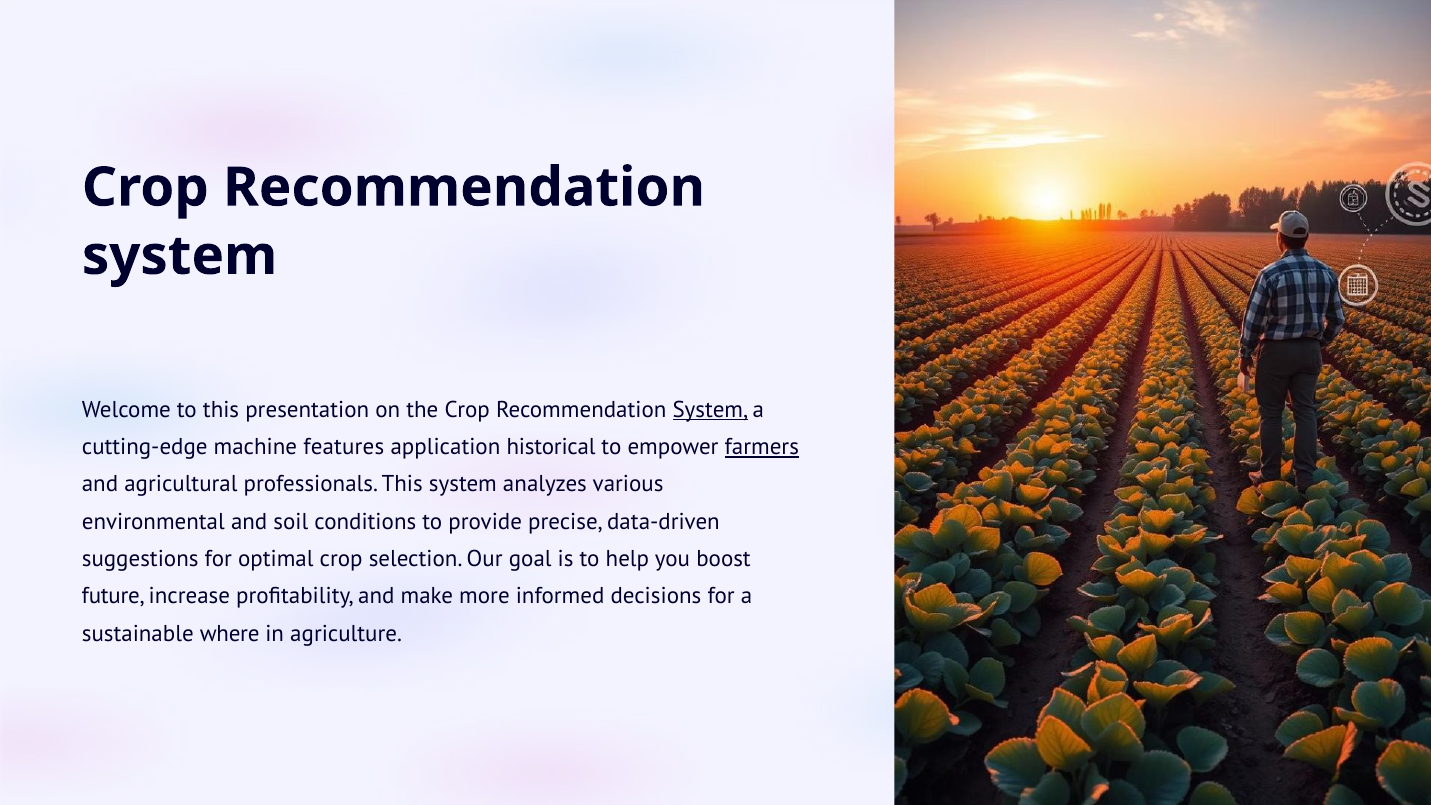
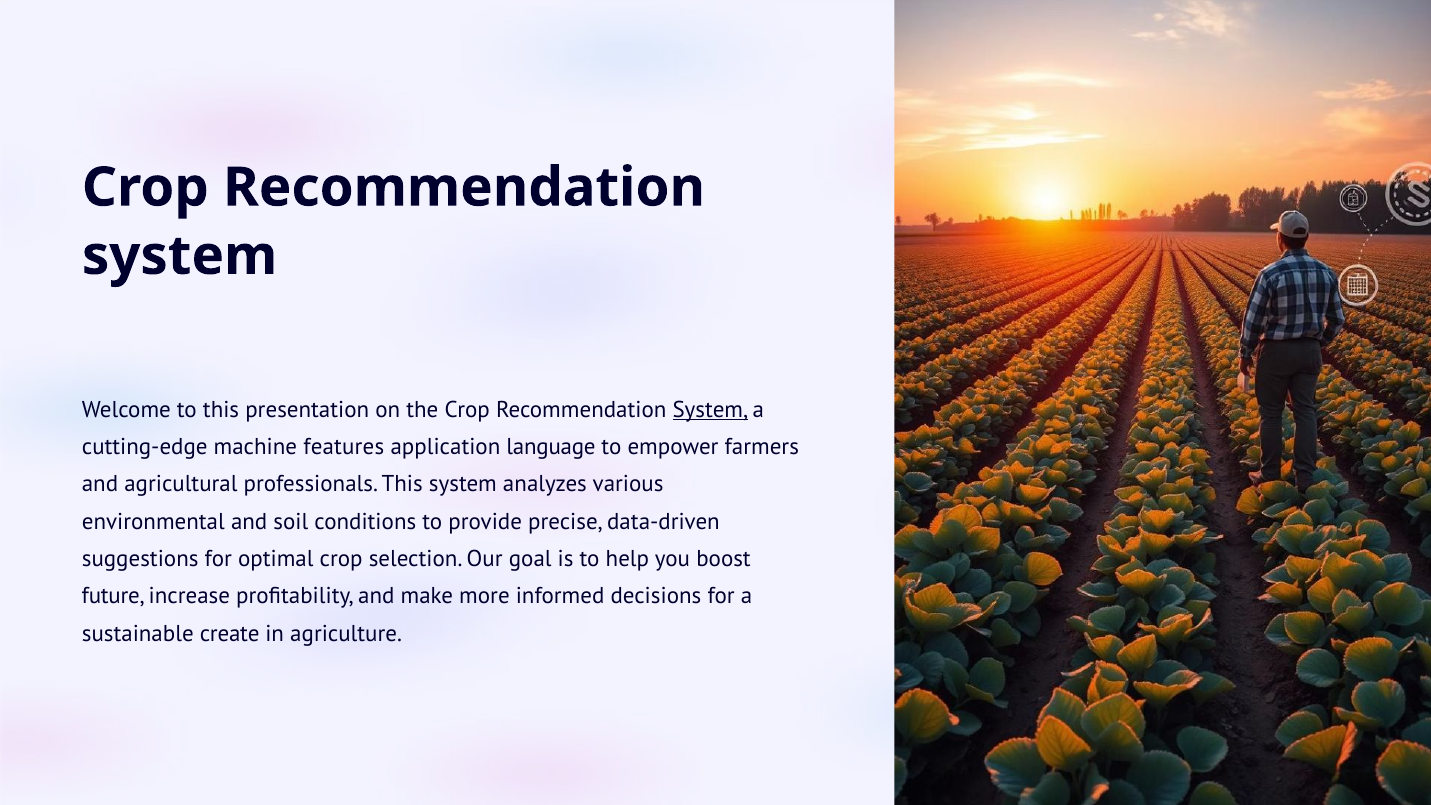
historical: historical -> language (551, 447)
farmers underline: present -> none (762, 447)
where: where -> create (230, 633)
